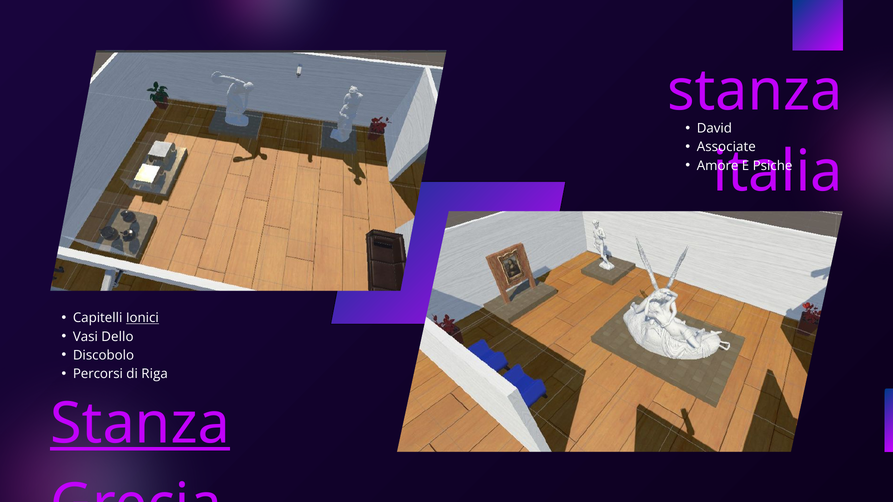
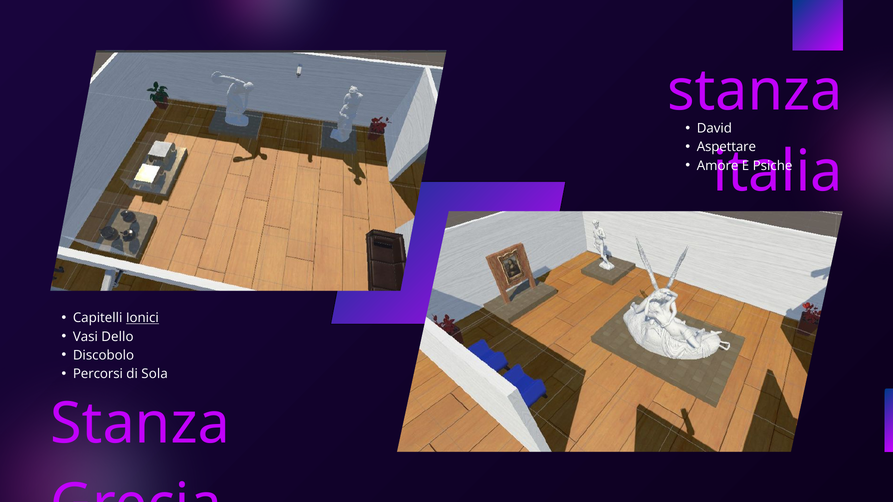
Associate: Associate -> Aspettare (726, 147)
Riga: Riga -> Sola (155, 374)
Stanza underline: present -> none (140, 424)
